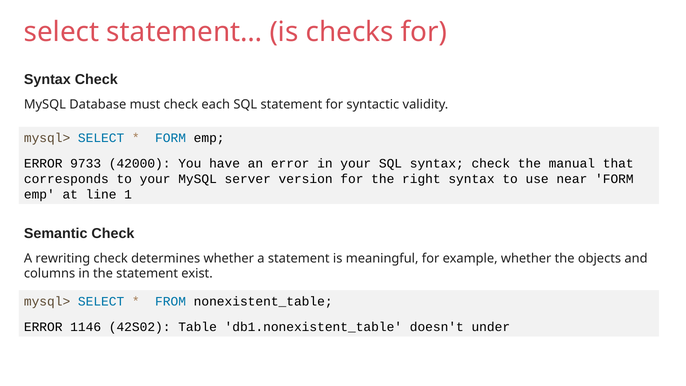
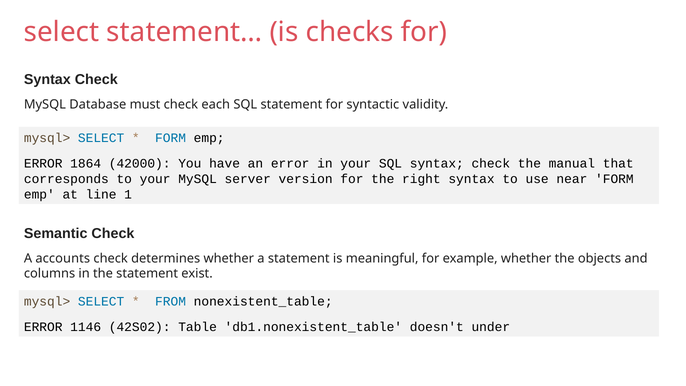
9733: 9733 -> 1864 (86, 164)
rewriting: rewriting -> accounts (63, 258)
